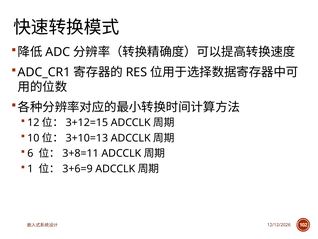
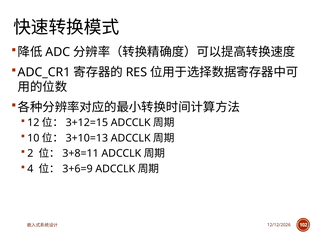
6: 6 -> 2 (30, 153)
1: 1 -> 4 (30, 169)
